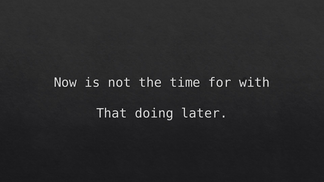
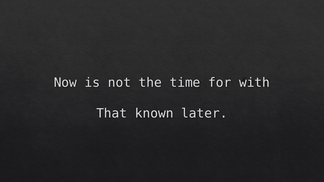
doing: doing -> known (154, 113)
